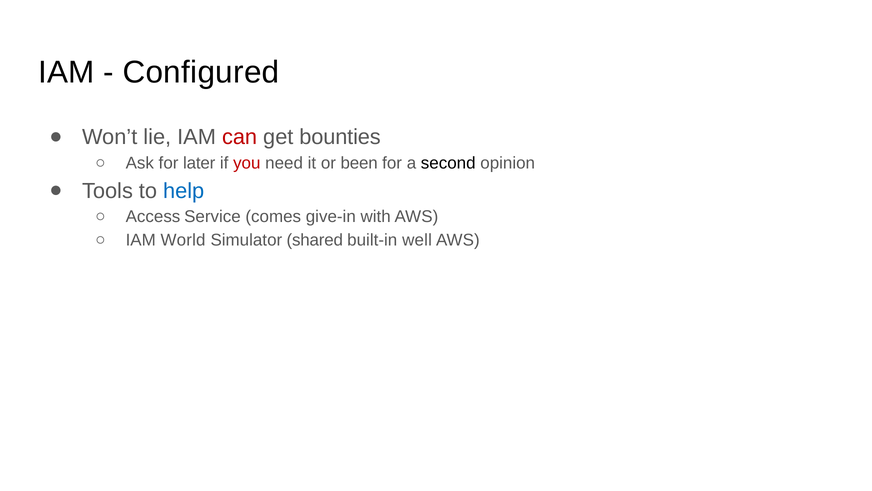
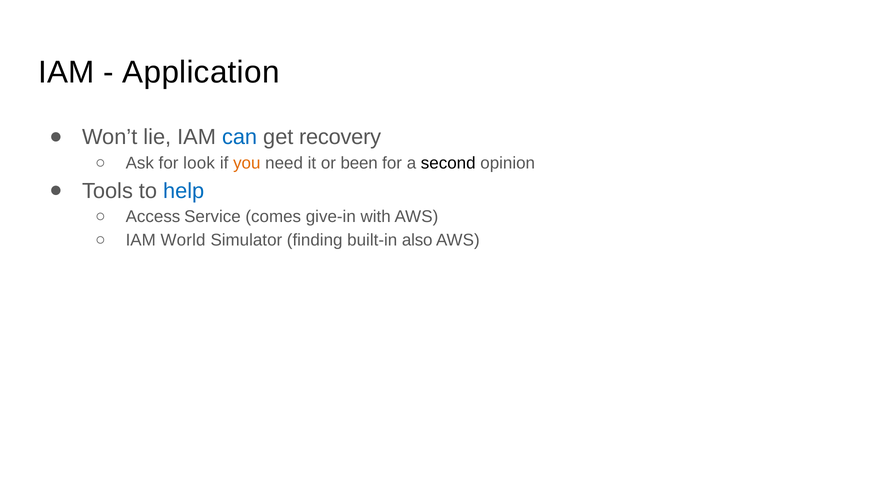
Configured: Configured -> Application (201, 72)
can colour: red -> blue (240, 137)
bounties: bounties -> recovery (340, 137)
later: later -> look (199, 163)
you colour: red -> orange (247, 163)
shared: shared -> finding (315, 240)
well: well -> also (417, 240)
